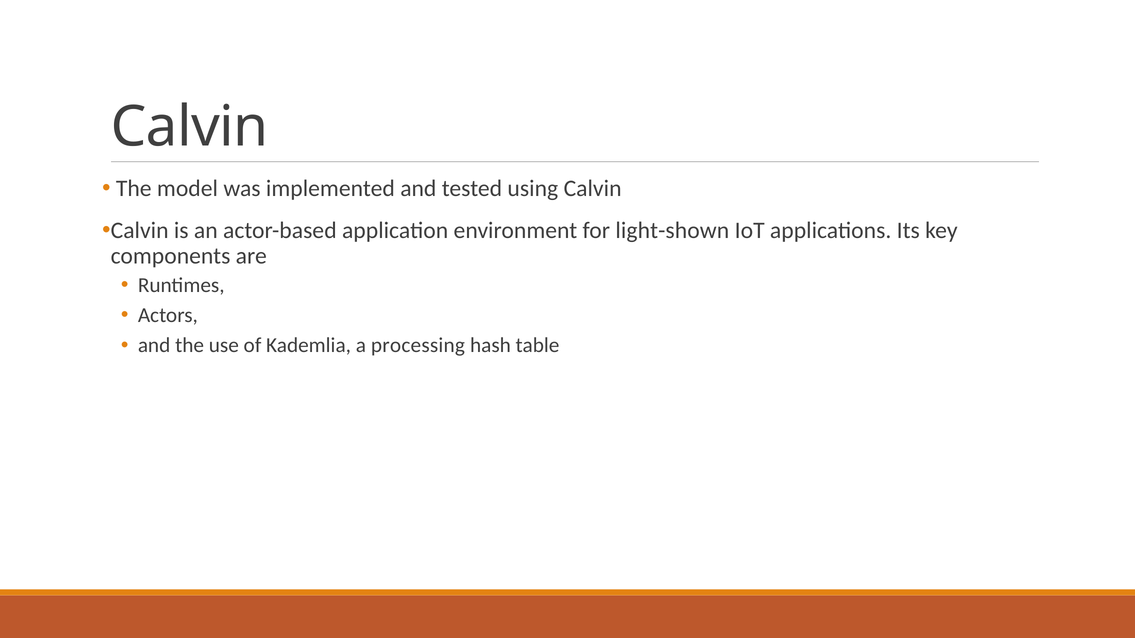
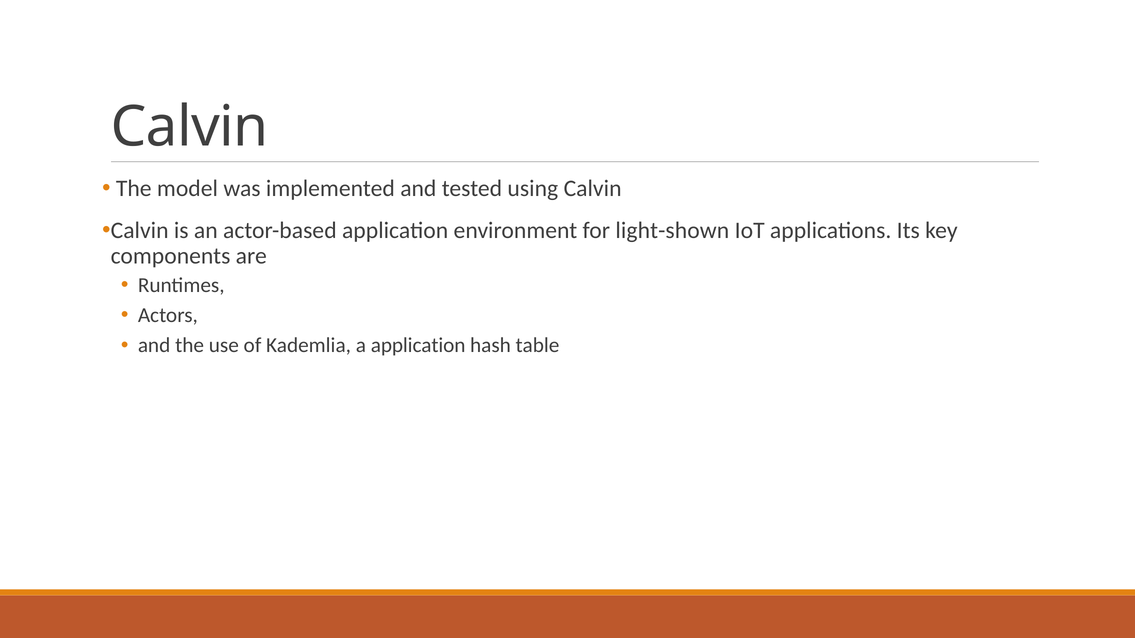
a processing: processing -> application (418, 346)
